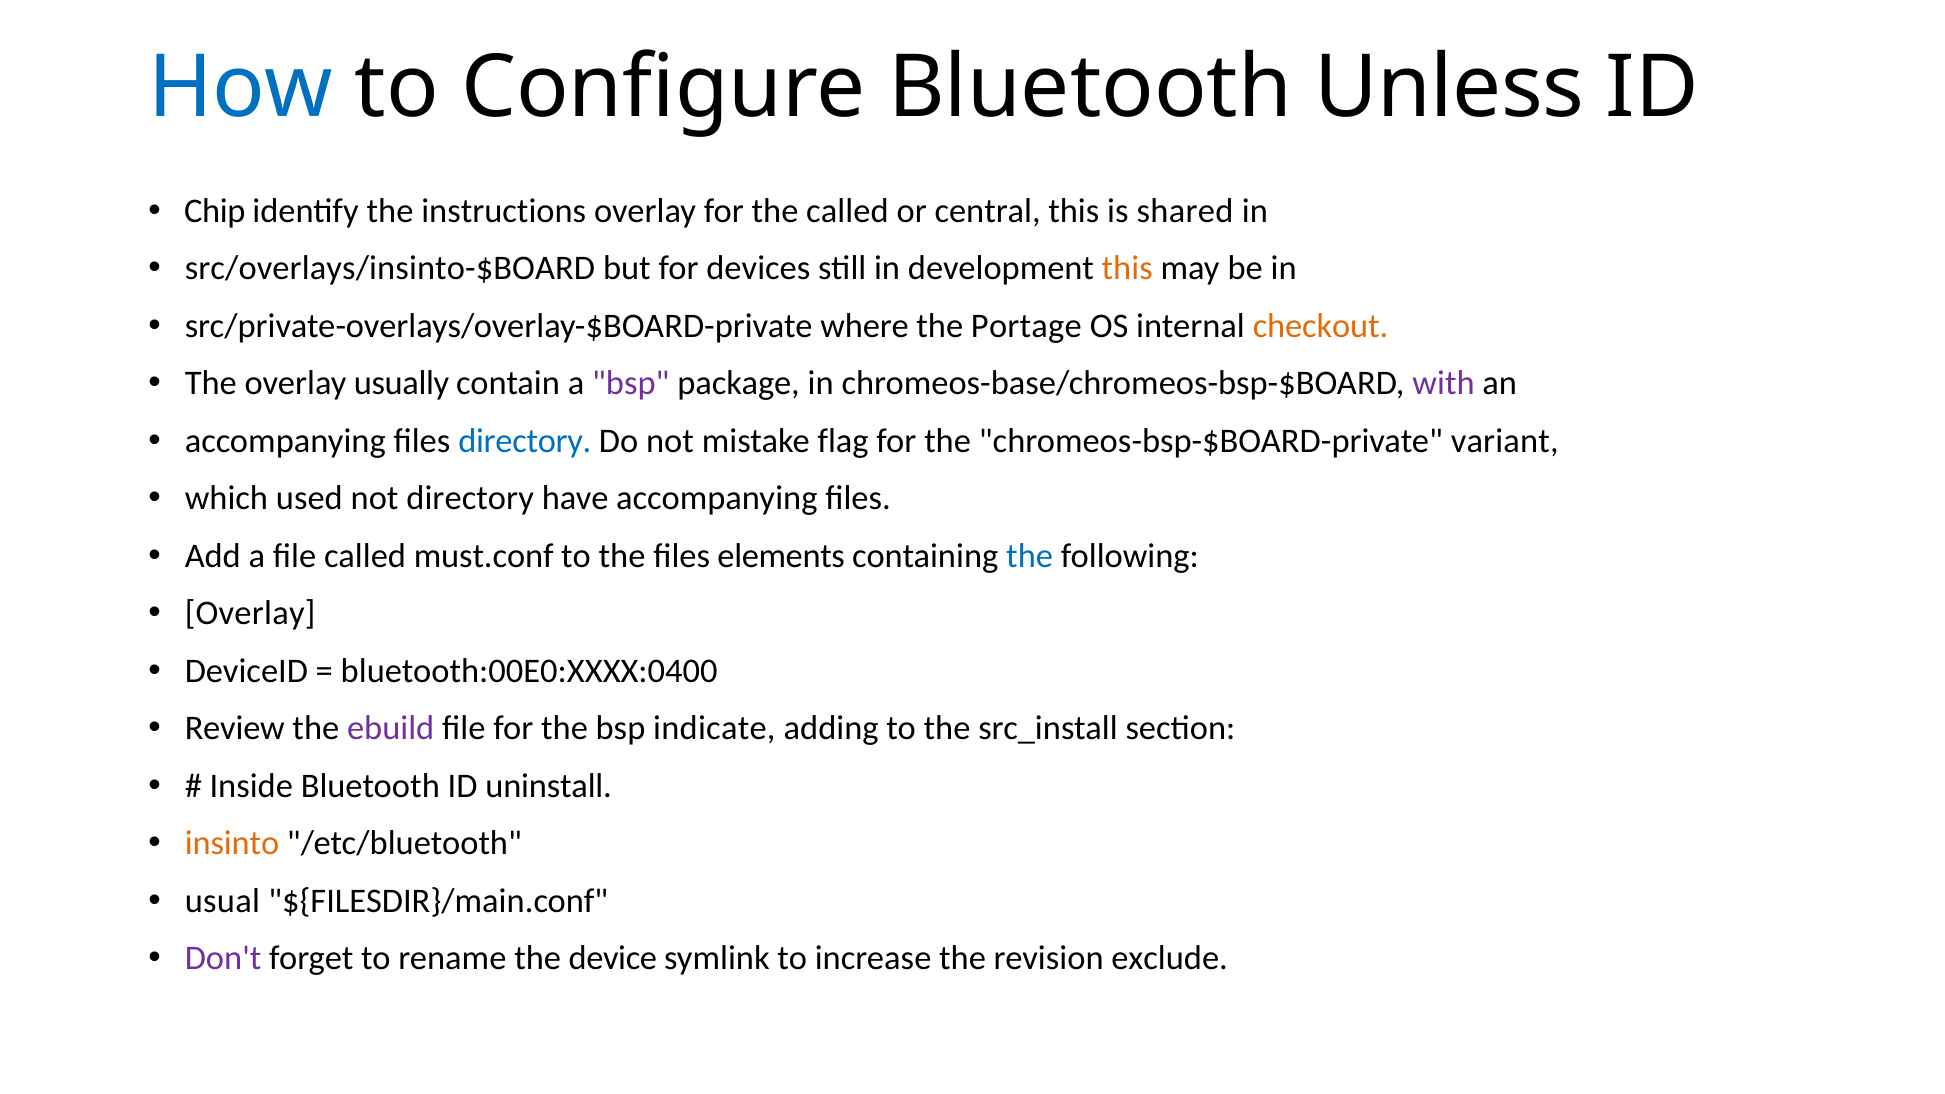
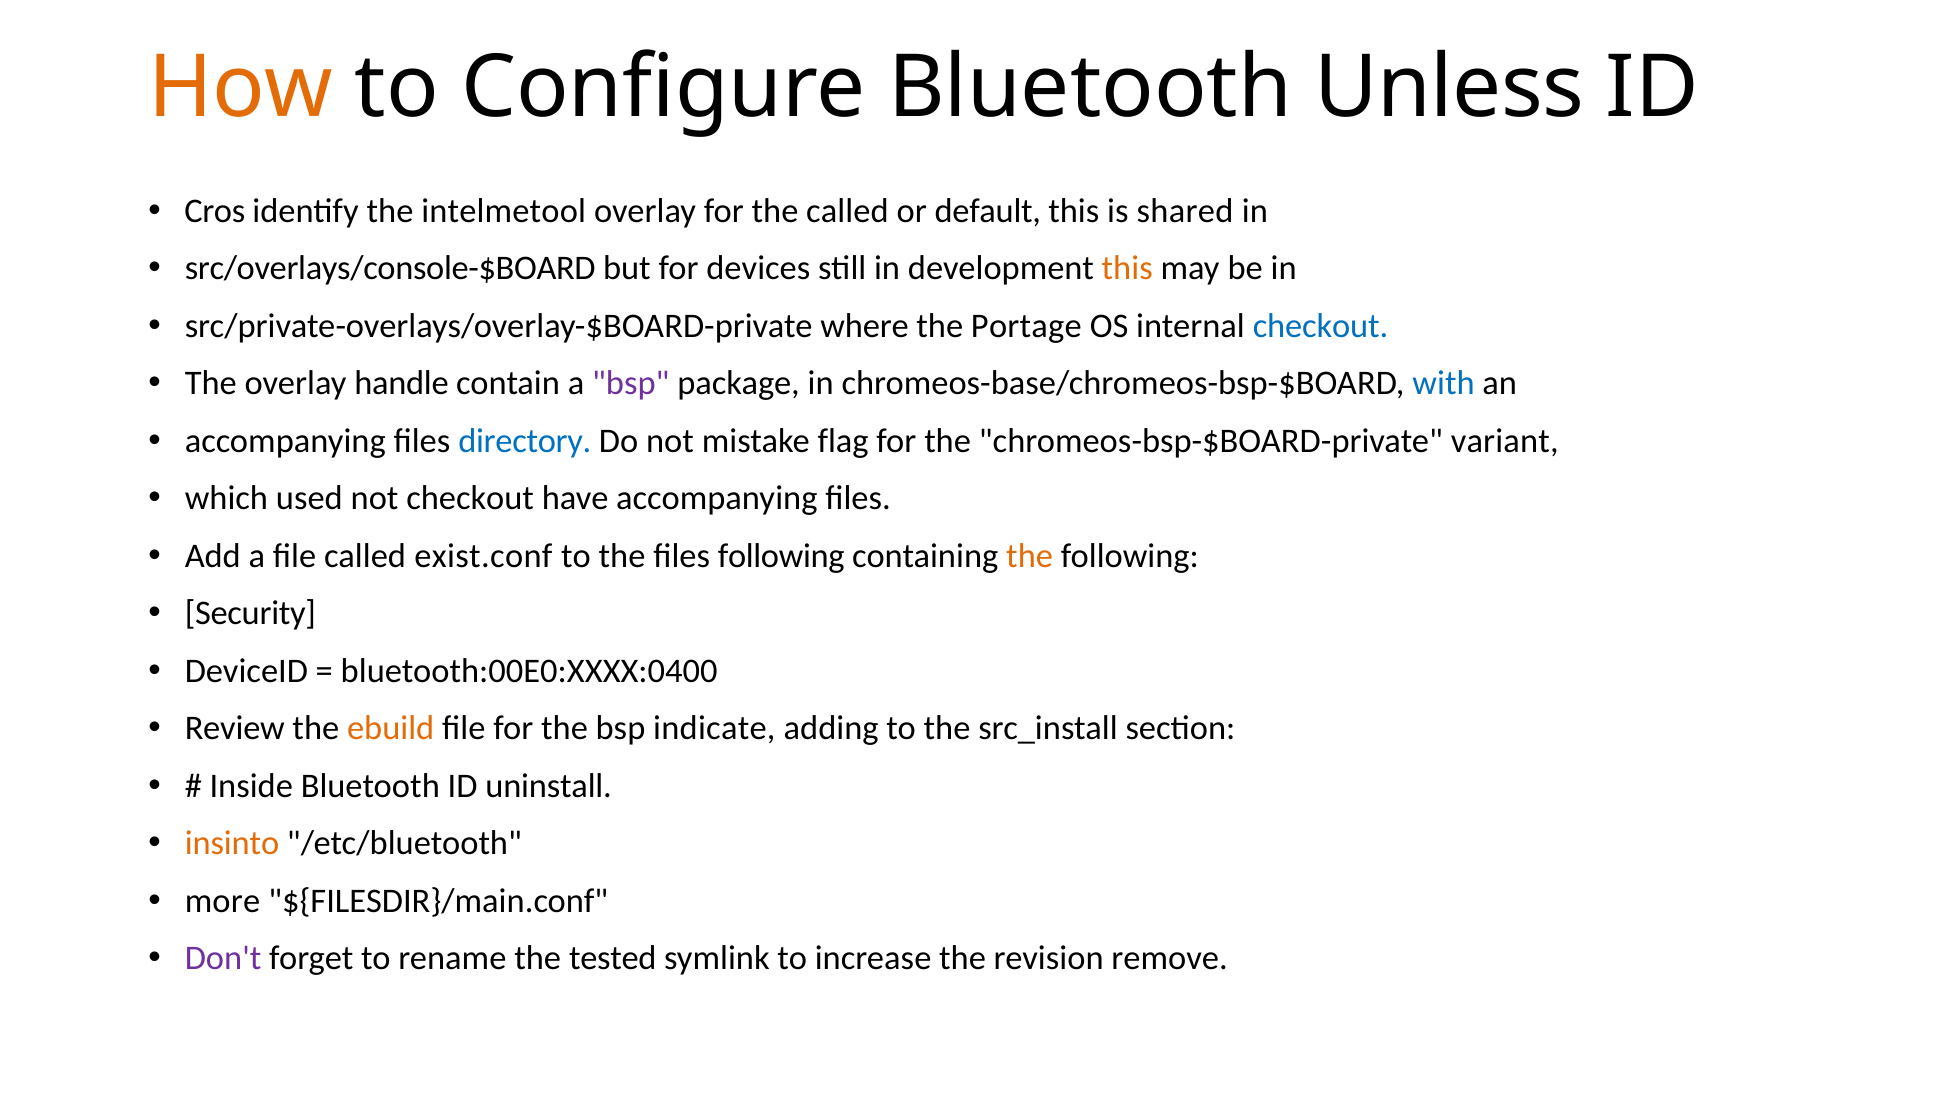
How colour: blue -> orange (240, 87)
Chip: Chip -> Cros (215, 211)
instructions: instructions -> intelmetool (504, 211)
central: central -> default (988, 211)
src/overlays/insinto-$BOARD: src/overlays/insinto-$BOARD -> src/overlays/console-$BOARD (390, 268)
checkout colour: orange -> blue (1321, 326)
usually: usually -> handle (402, 383)
with colour: purple -> blue (1444, 383)
not directory: directory -> checkout (470, 498)
must.conf: must.conf -> exist.conf (483, 556)
files elements: elements -> following (781, 556)
the colour: blue -> orange (1030, 556)
Overlay: Overlay -> Security (250, 613)
ebuild colour: purple -> orange (391, 728)
usual: usual -> more (222, 901)
device: device -> tested (613, 958)
exclude: exclude -> remove (1170, 958)
